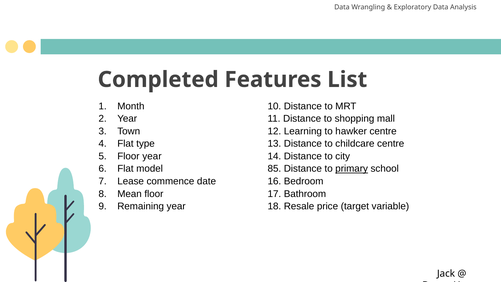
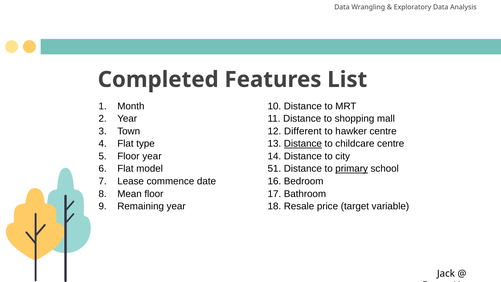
Learning: Learning -> Different (303, 131)
Distance underline: none -> present (303, 144)
85: 85 -> 51 (274, 169)
